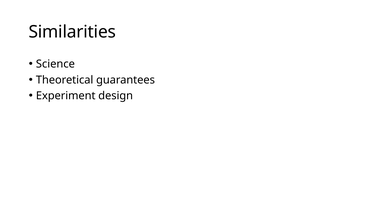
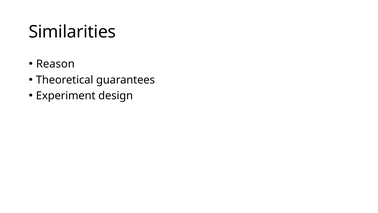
Science: Science -> Reason (55, 64)
